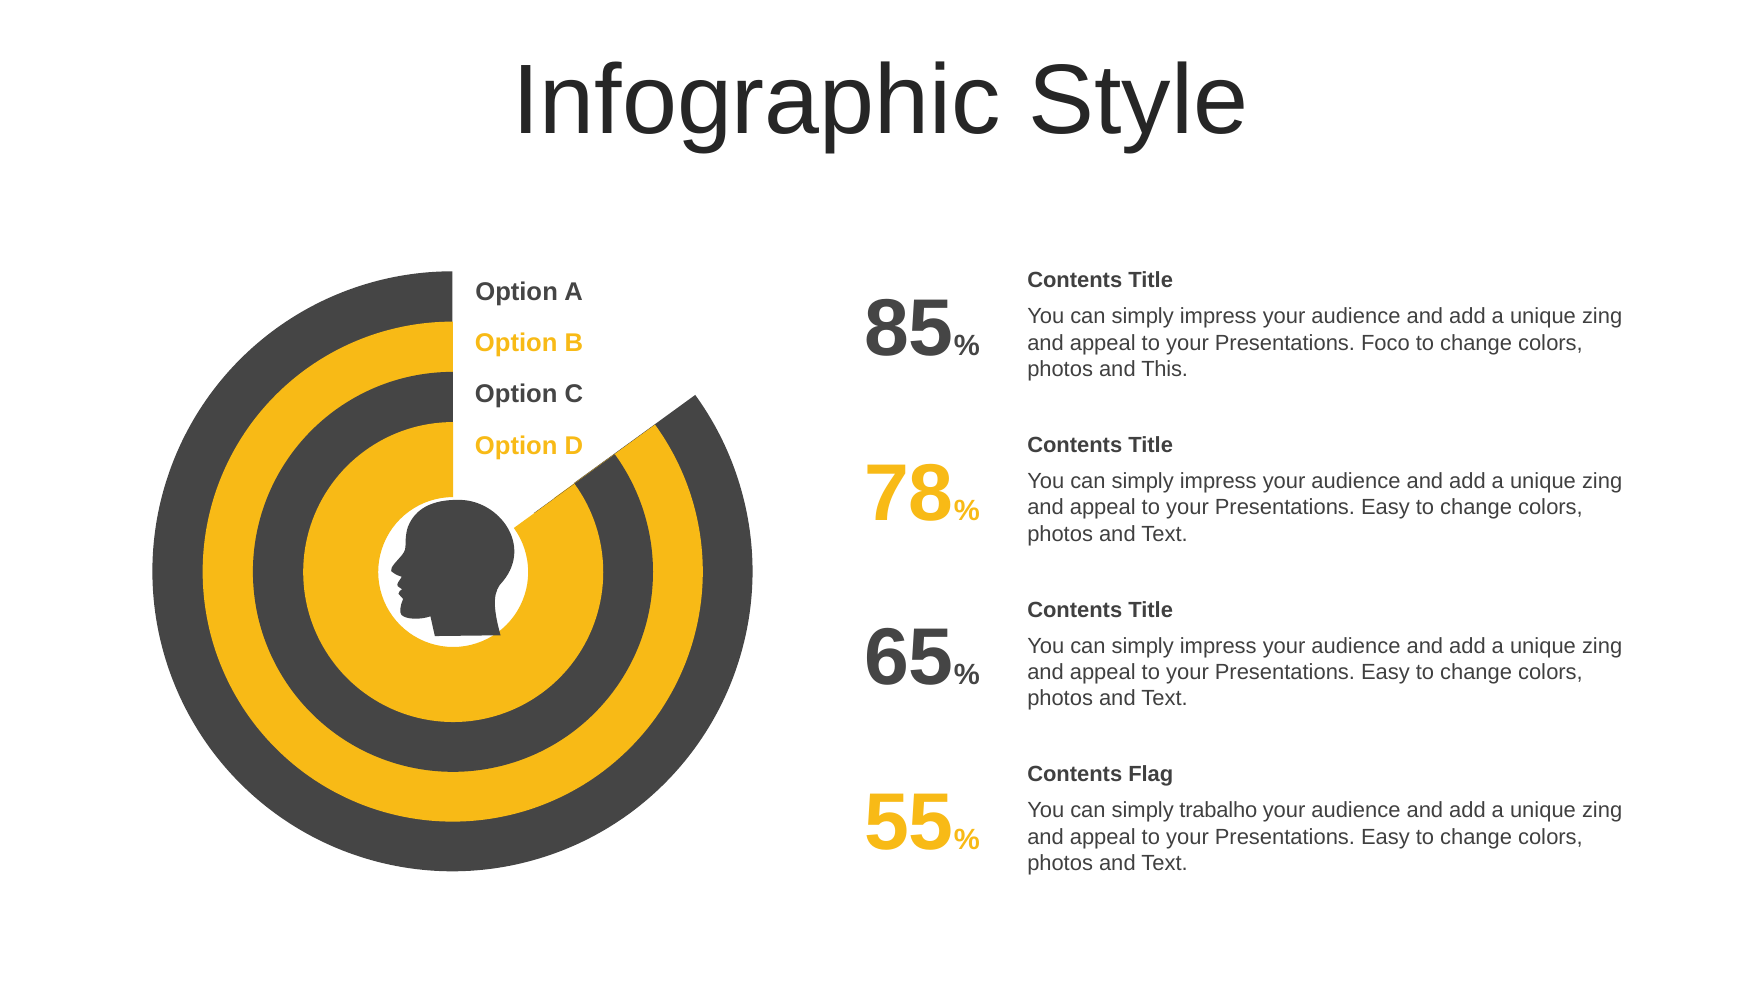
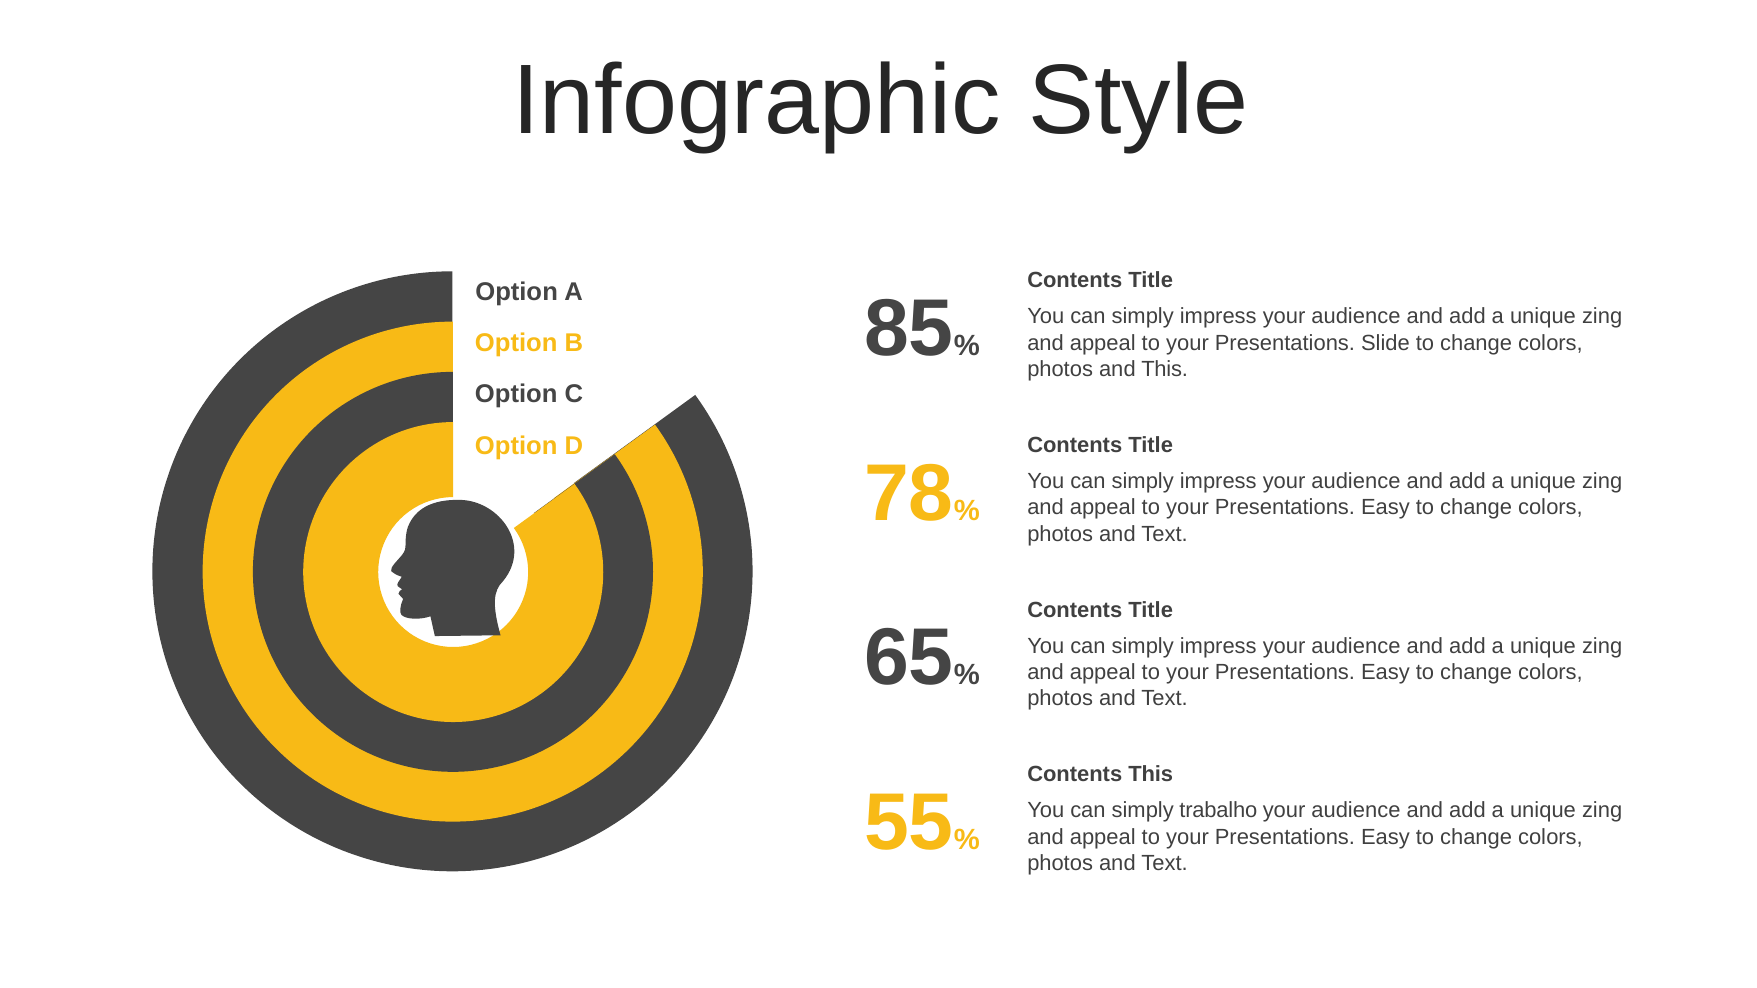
Foco: Foco -> Slide (1385, 343)
Contents Flag: Flag -> This (1151, 775)
